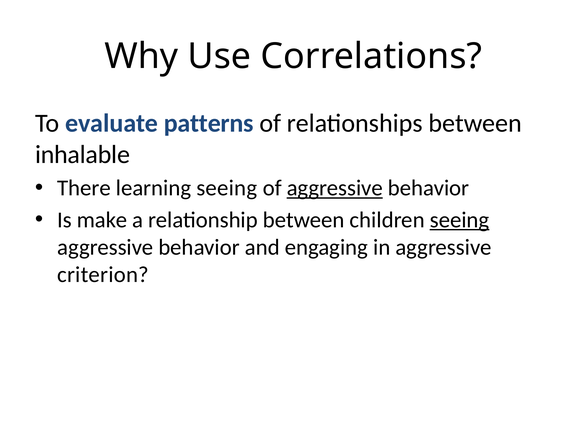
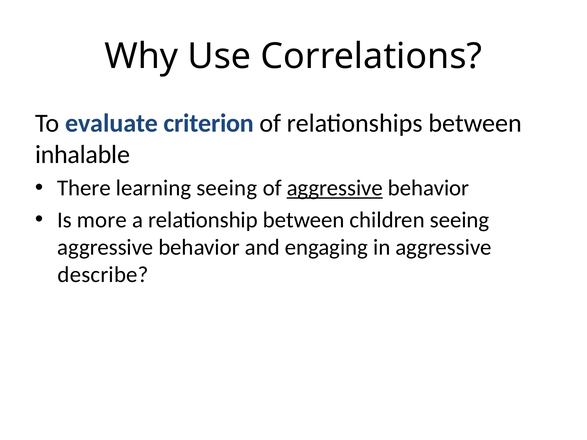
patterns: patterns -> criterion (209, 123)
make: make -> more (102, 220)
seeing underline: present -> none (460, 220)
criterion: criterion -> describe (103, 275)
